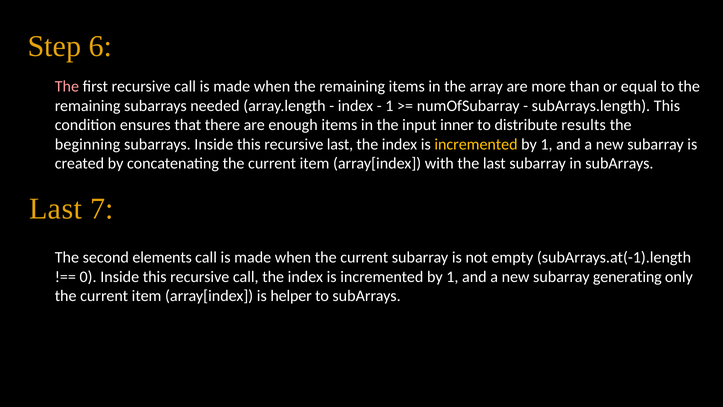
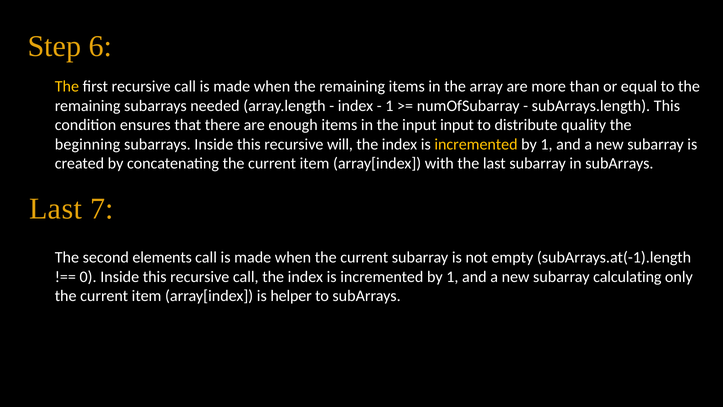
The colour: pink -> yellow (67, 86)
input inner: inner -> input (457, 125)
results: results -> quality (584, 125)
recursive last: last -> will (340, 144)
generating: generating -> calculating (627, 277)
